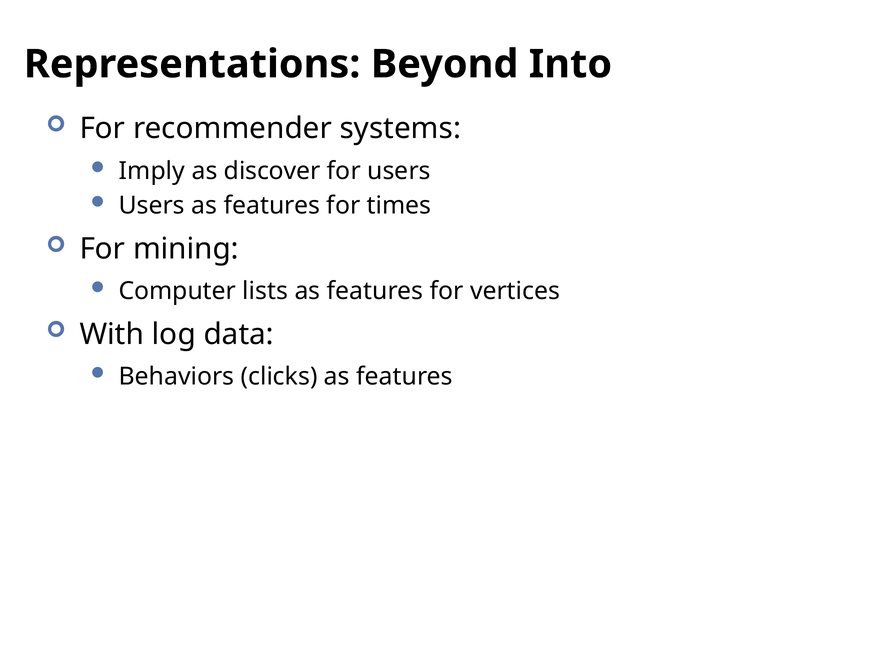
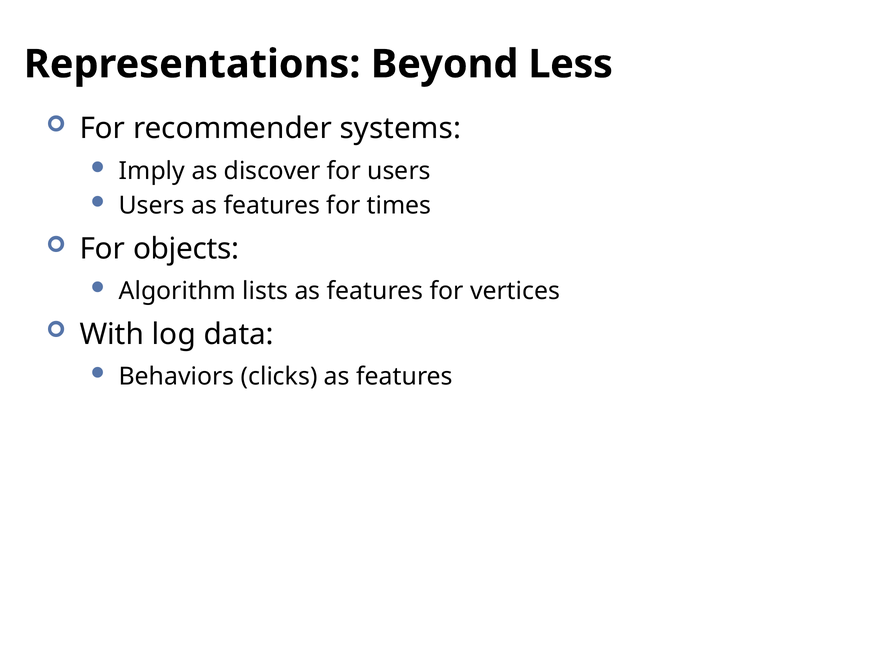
Into: Into -> Less (571, 64)
mining: mining -> objects (186, 249)
Computer: Computer -> Algorithm (177, 291)
